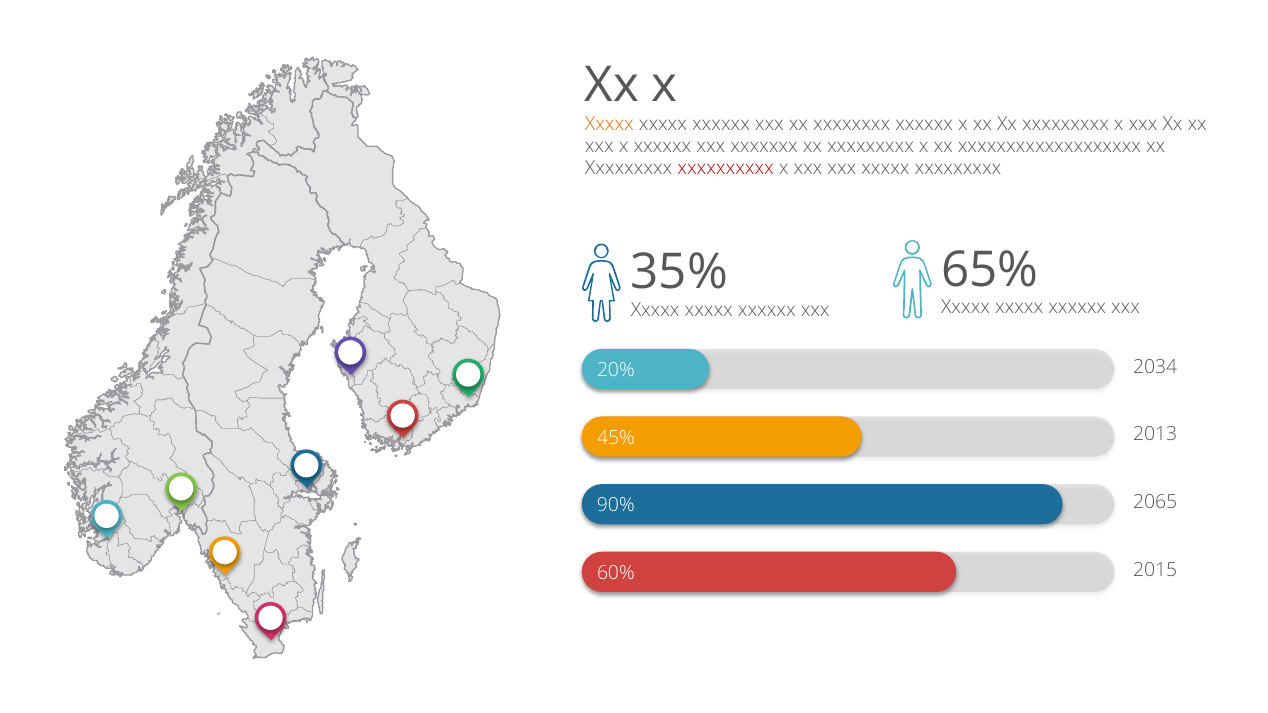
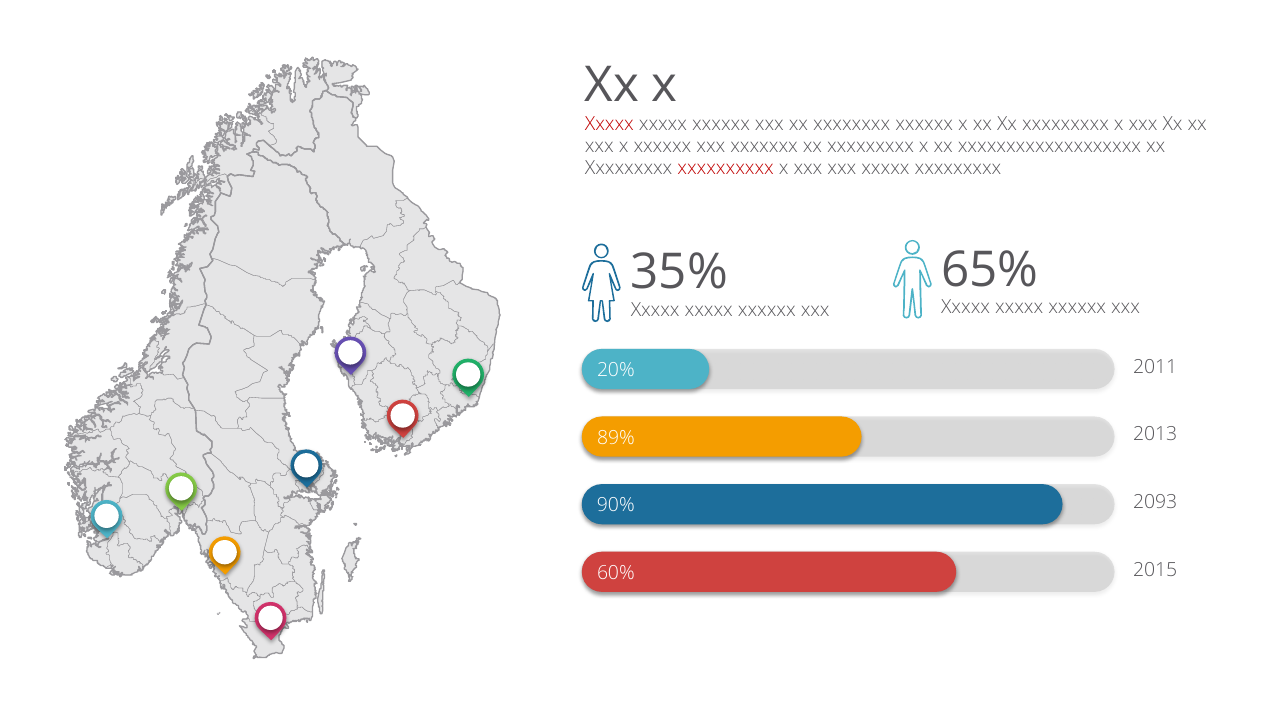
Xxxxx colour: orange -> red (609, 125)
2034: 2034 -> 2011 (1155, 367)
45%: 45% -> 89% (616, 438)
2065: 2065 -> 2093 (1155, 502)
